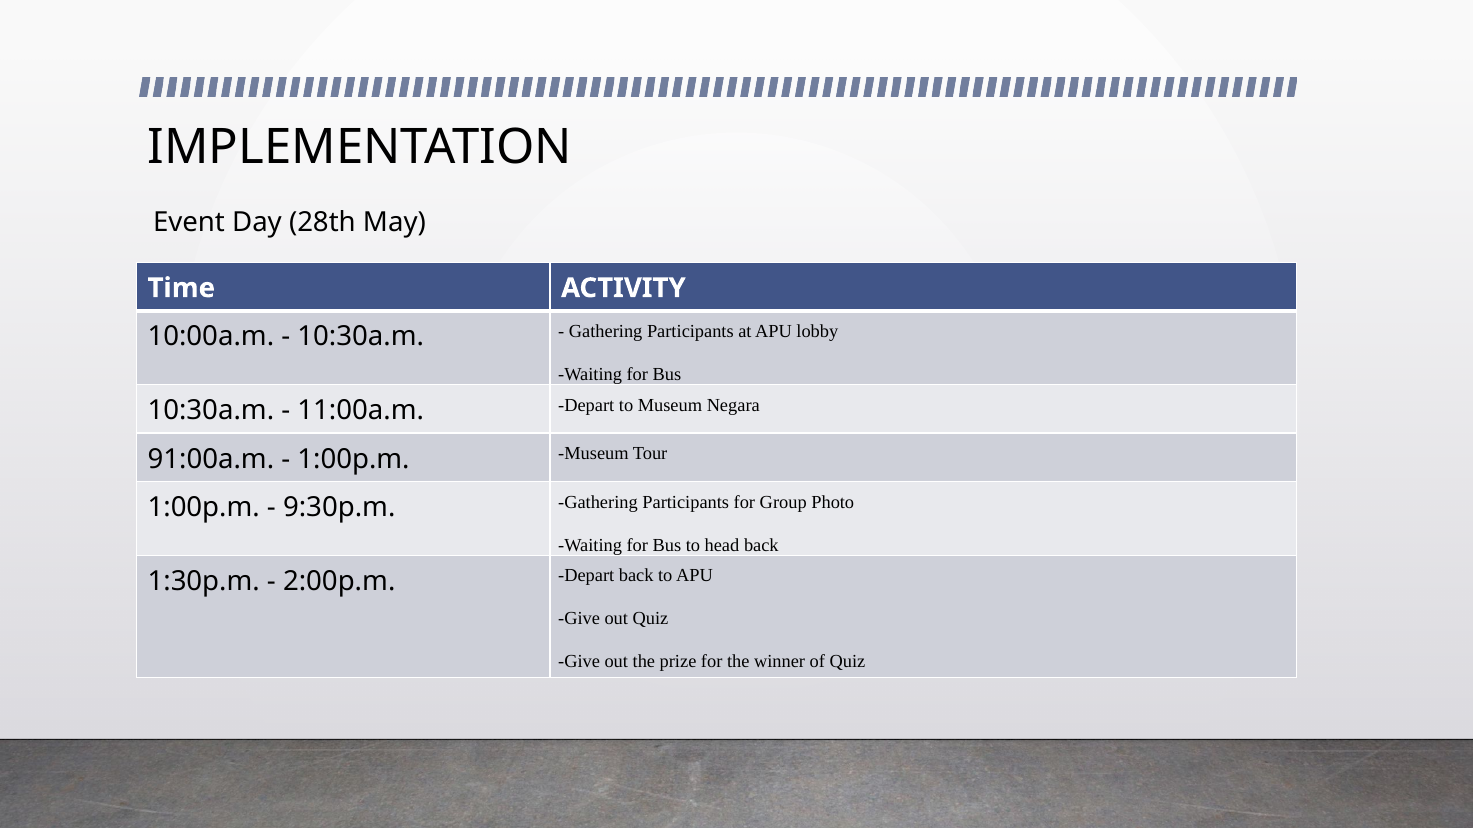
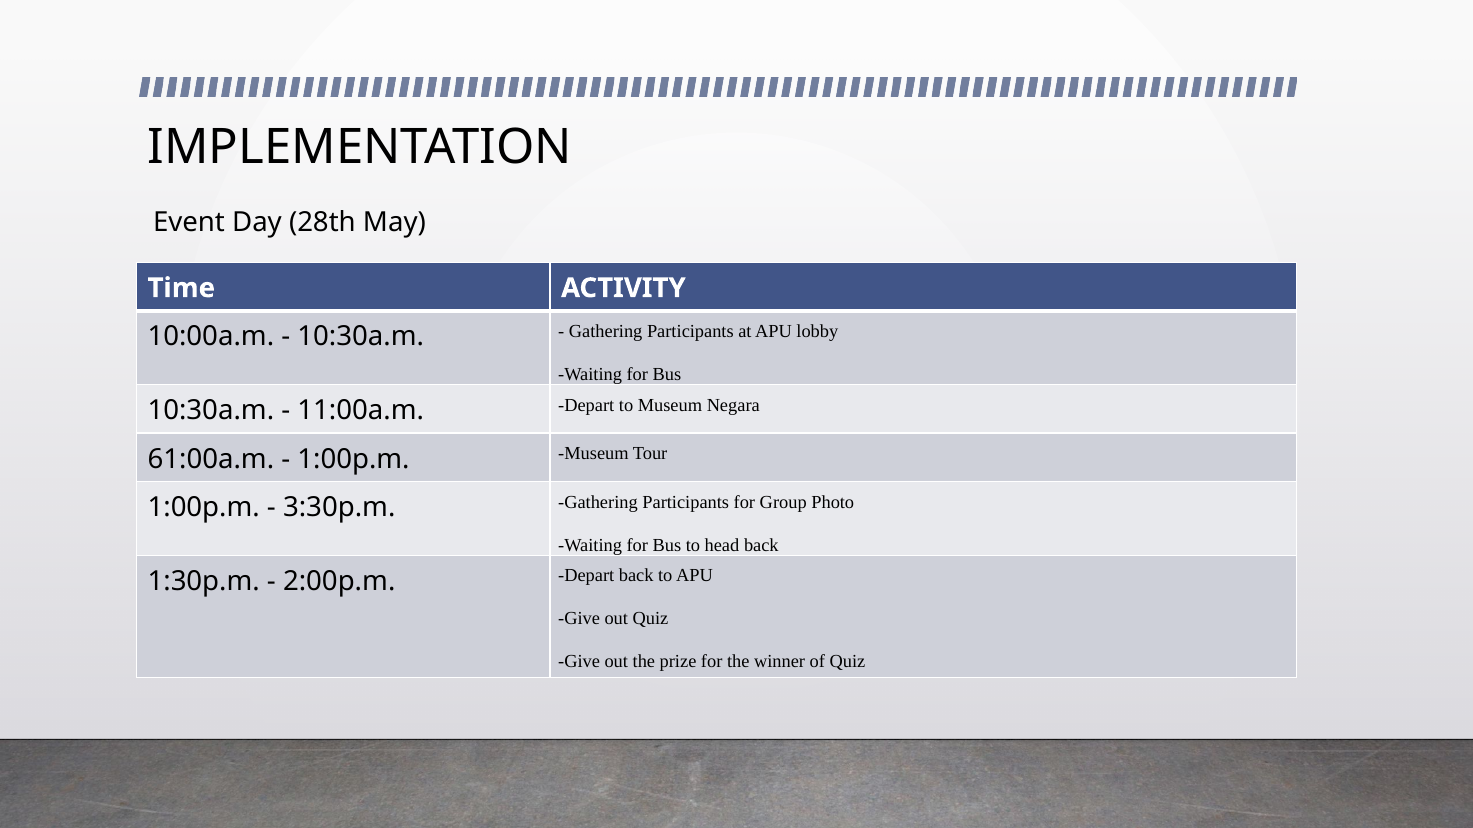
91:00a.m: 91:00a.m -> 61:00a.m (211, 459)
9:30p.m: 9:30p.m -> 3:30p.m (339, 508)
